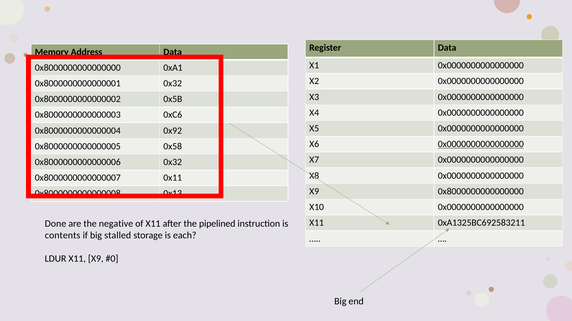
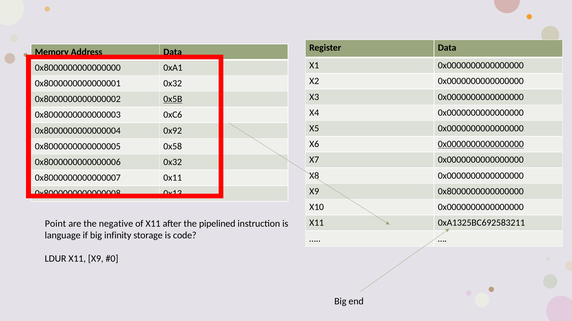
0x5B underline: none -> present (173, 99)
Done: Done -> Point (55, 224)
contents: contents -> language (63, 236)
stalled: stalled -> infinity (118, 236)
each: each -> code (185, 236)
